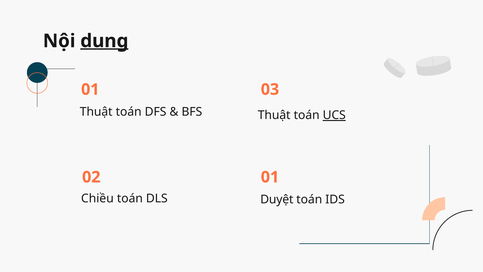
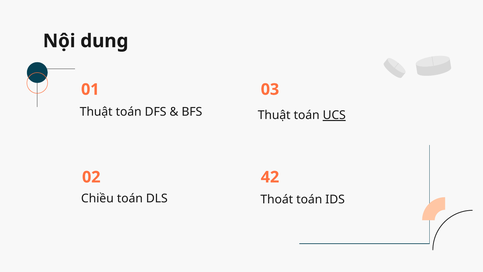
dung underline: present -> none (104, 41)
02 01: 01 -> 42 (270, 177)
Duyệt: Duyệt -> Thoát (277, 199)
